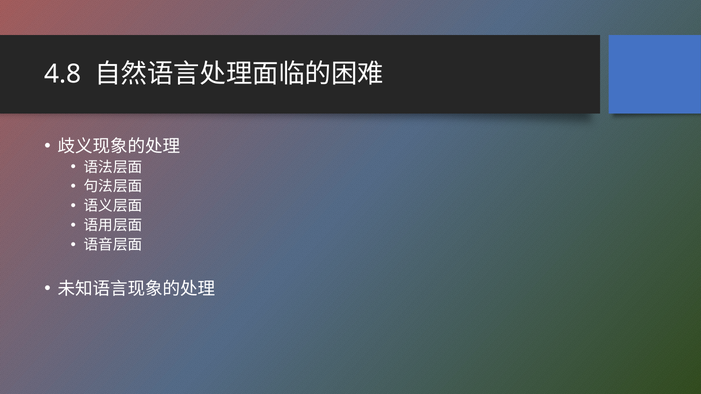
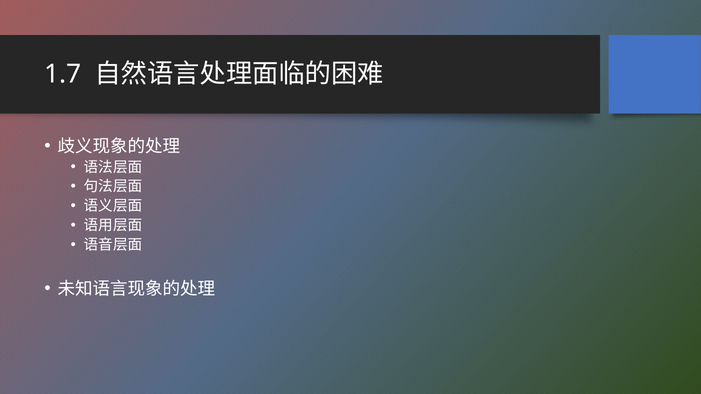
4.8: 4.8 -> 1.7 (63, 74)
